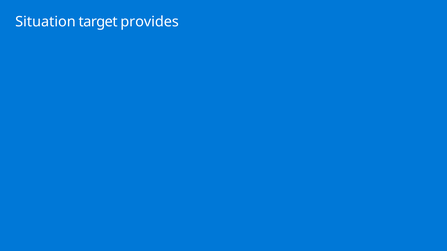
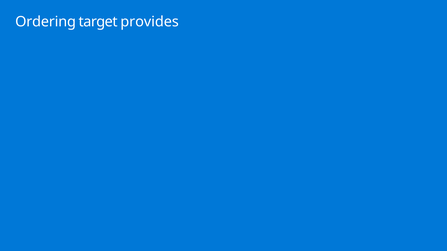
Situation: Situation -> Ordering (46, 22)
